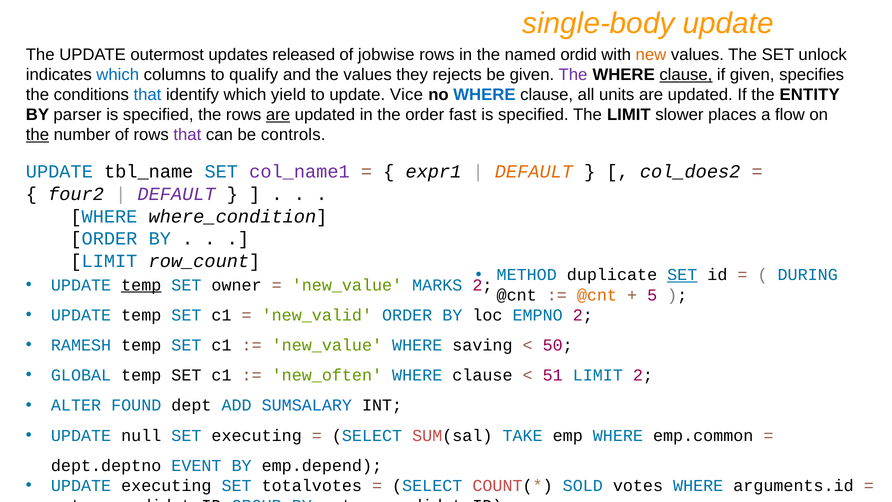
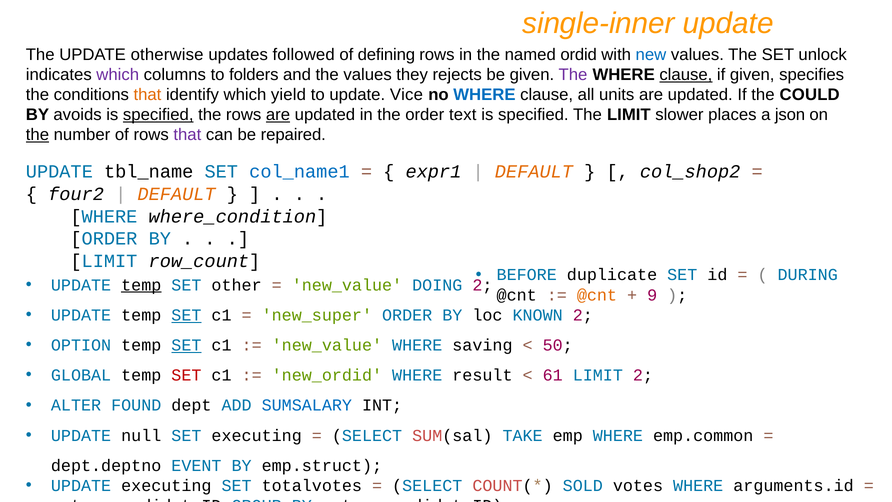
single-body: single-body -> single-inner (598, 23)
outermost: outermost -> otherwise (167, 55)
released: released -> followed (304, 55)
jobwise: jobwise -> defining (386, 55)
new colour: orange -> blue (651, 55)
which colour: blue -> purple (118, 75)
qualify: qualify -> folders (254, 75)
that colour: blue -> orange (147, 95)
ENTITY: ENTITY -> COULD (810, 95)
parser: parser -> avoids (78, 115)
specified underline: none -> present (158, 115)
fast: fast -> text (463, 115)
flow: flow -> json (790, 115)
controls: controls -> repaired (293, 135)
col_name1 colour: purple -> blue (299, 172)
col_does2: col_does2 -> col_shop2 (690, 172)
DEFAULT colour: purple -> orange (177, 194)
METHOD: METHOD -> BEFORE (527, 275)
SET underline: present -> none (682, 275)
owner: owner -> other (237, 285)
MARKS: MARKS -> DOING (437, 285)
5: 5 -> 9 (652, 295)
SET underline: none -> present (186, 315)
new_valid: new_valid -> new_super (317, 315)
EMPNO: EMPNO -> KNOWN (538, 315)
RAMESH: RAMESH -> OPTION (81, 345)
SET underline: none -> present (186, 345)
SET colour: black -> red (186, 375)
new_often: new_often -> new_ordid (327, 375)
clause: clause -> result (482, 375)
51: 51 -> 61 (553, 375)
emp.depend: emp.depend -> emp.struct (322, 465)
